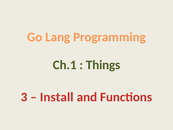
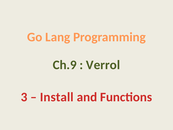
Ch.1: Ch.1 -> Ch.9 (65, 65)
Things: Things -> Verrol (103, 65)
